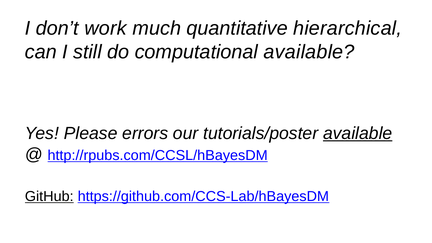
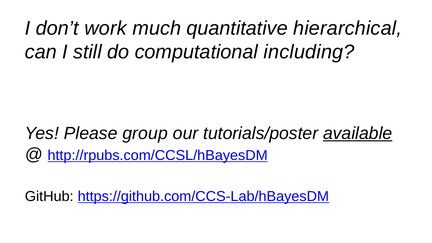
computational available: available -> including (309, 52)
errors: errors -> group (145, 133)
GitHub underline: present -> none (49, 196)
